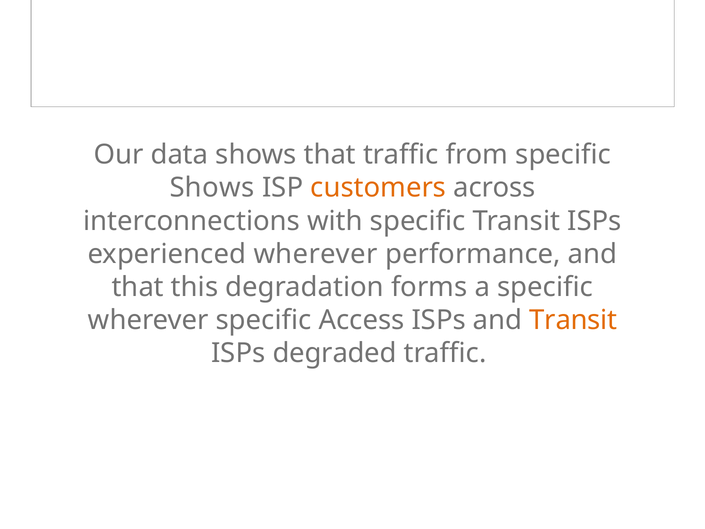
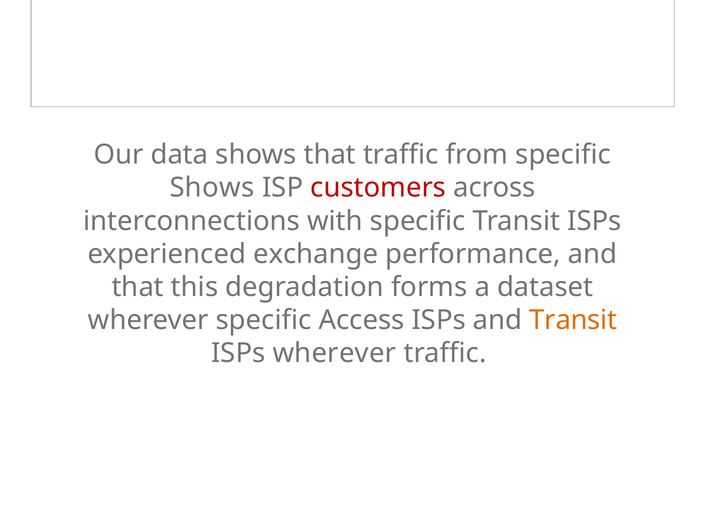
customers colour: orange -> red (378, 188)
experienced wherever: wherever -> exchange (316, 254)
a specific: specific -> dataset (545, 287)
ISPs degraded: degraded -> wherever (334, 353)
